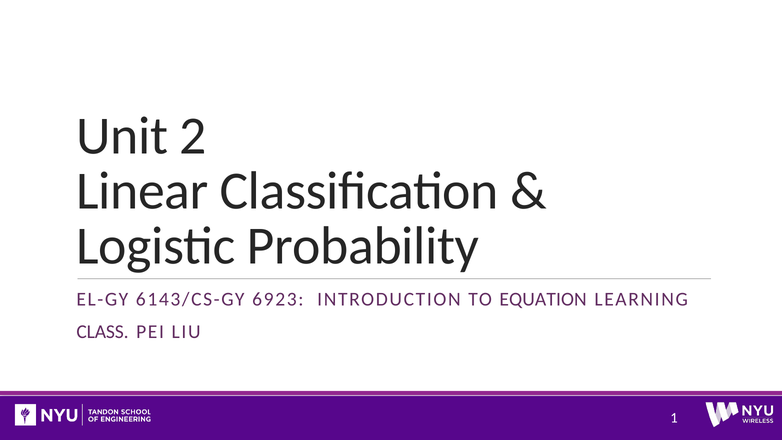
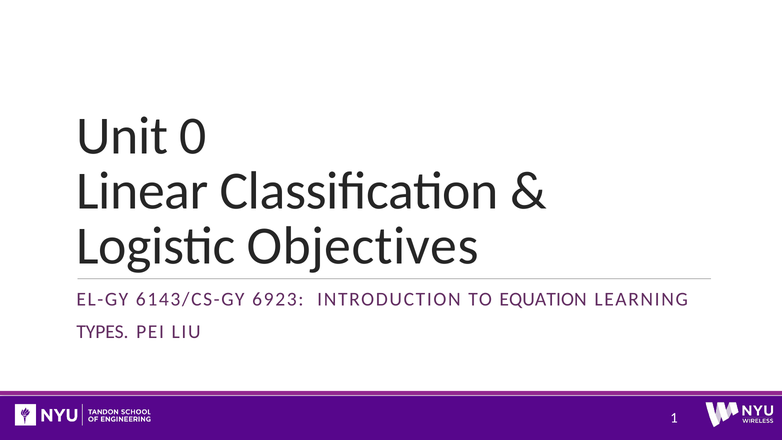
2: 2 -> 0 (193, 136)
Probability: Probability -> Objectives (363, 246)
CLASS: CLASS -> TYPES (102, 332)
